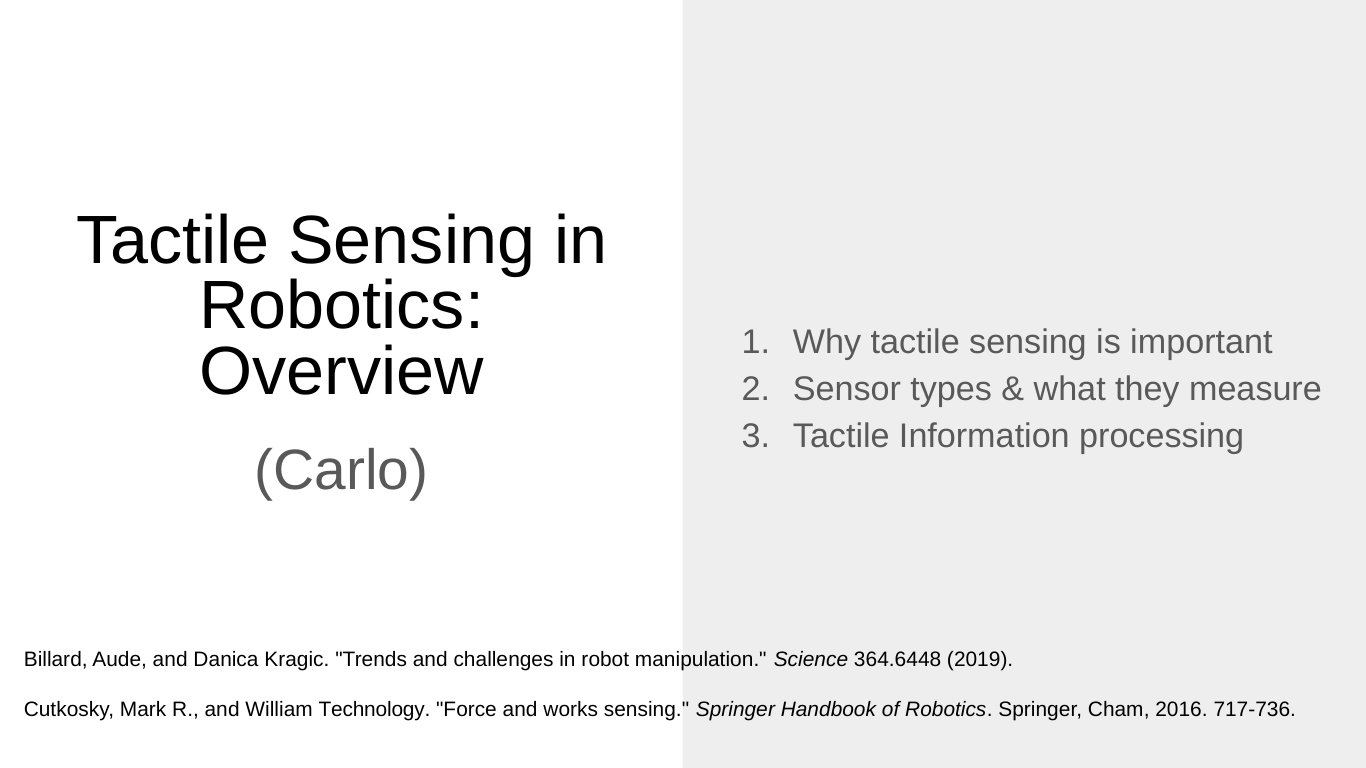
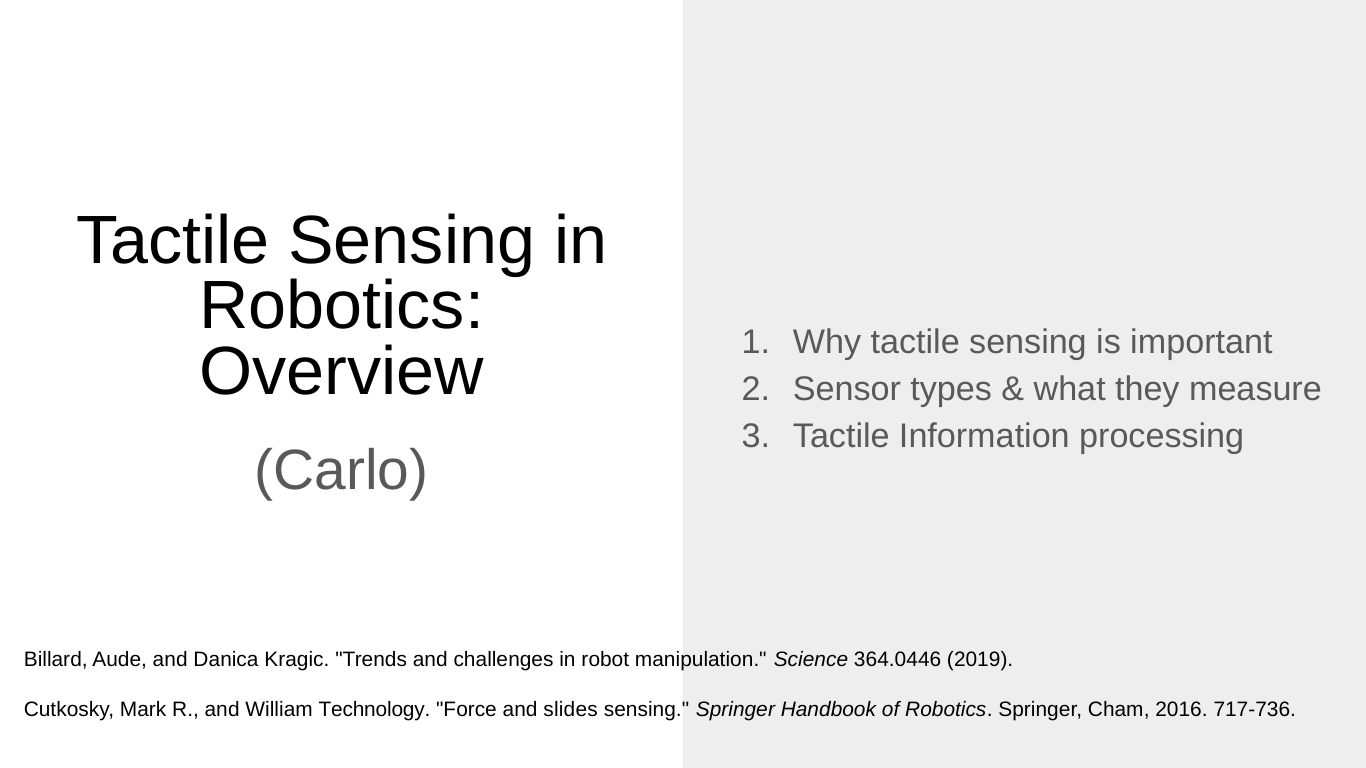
364.6448: 364.6448 -> 364.0446 (898, 659)
works: works -> slides (571, 710)
